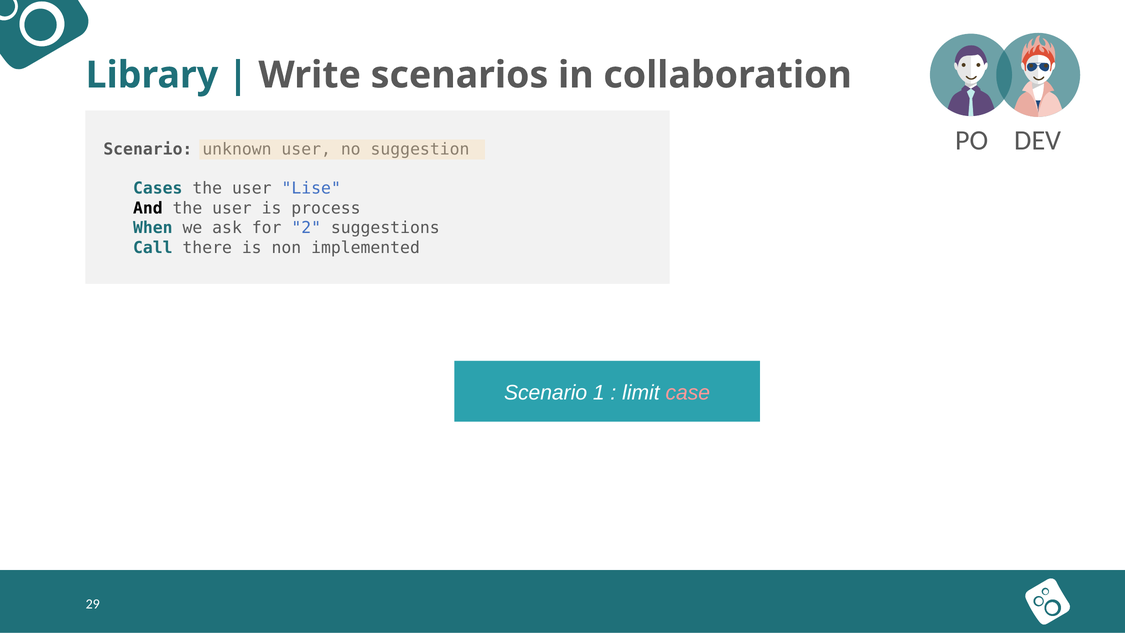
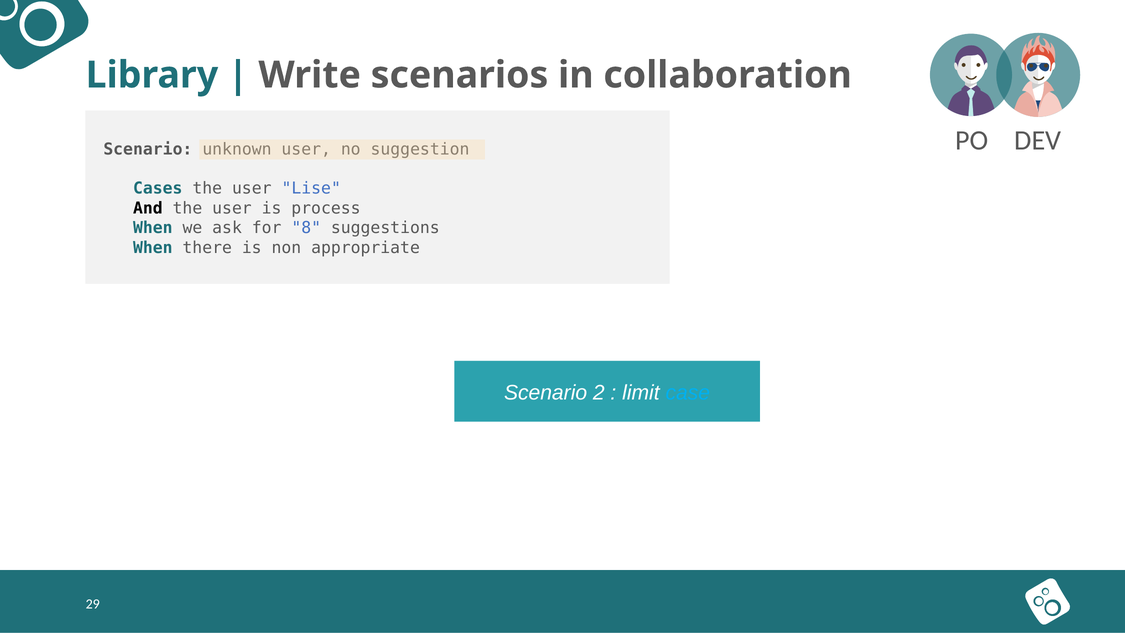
2: 2 -> 8 (306, 228)
Call: Call -> When (153, 248)
implemented: implemented -> appropriate (366, 248)
1: 1 -> 2 (599, 393)
case colour: pink -> light blue (688, 393)
